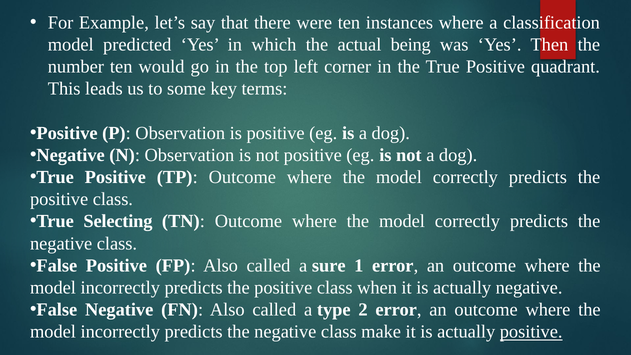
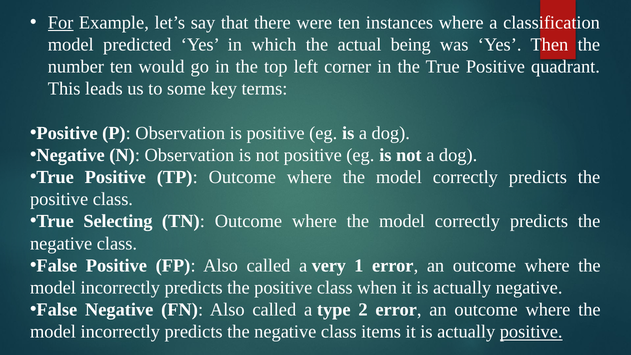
For underline: none -> present (61, 22)
sure: sure -> very (329, 266)
make: make -> items (381, 332)
